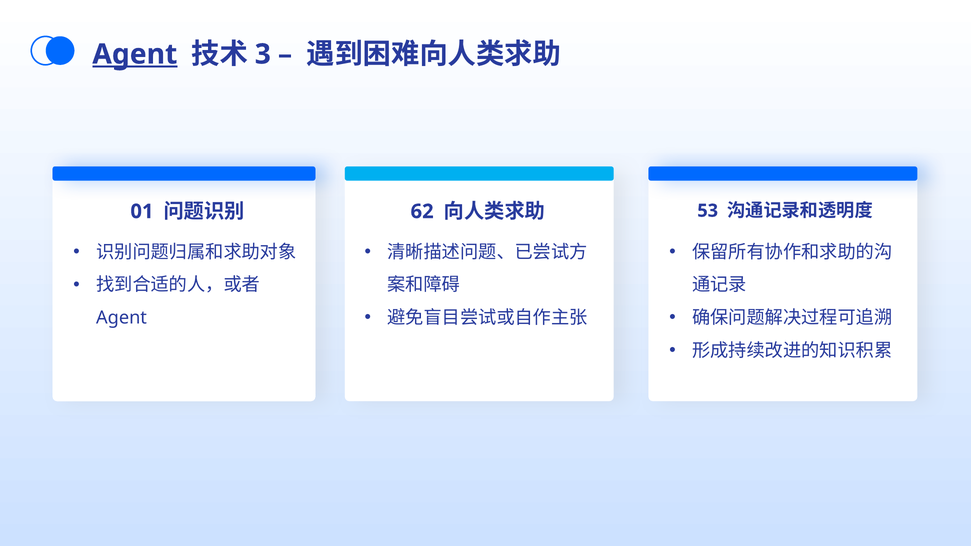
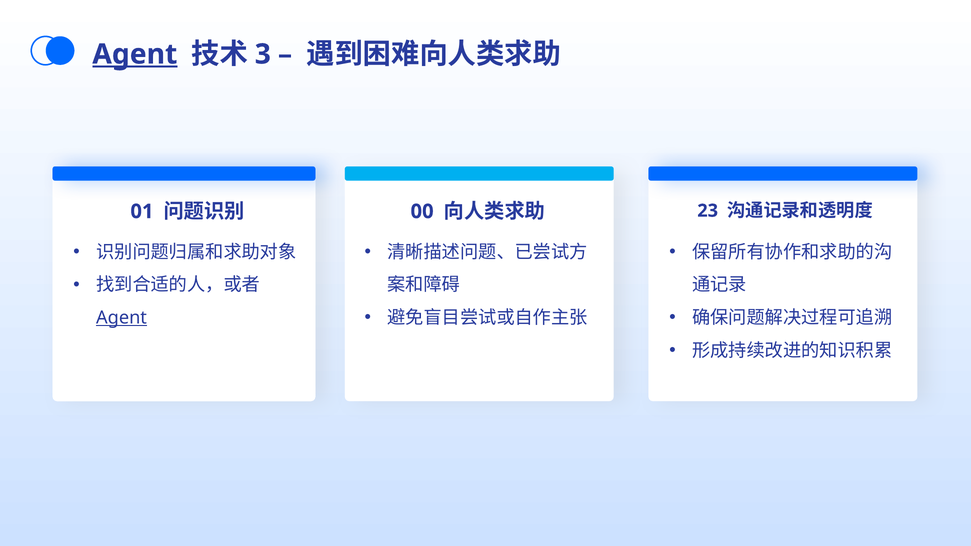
62: 62 -> 00 (422, 212)
53: 53 -> 23 (708, 211)
Agent underline: none -> present (122, 318)
